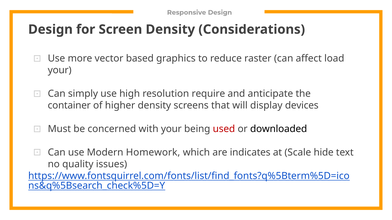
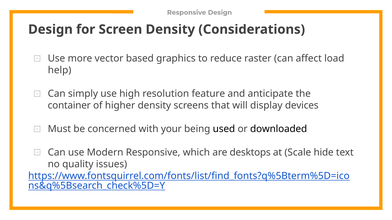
your: your -> help (60, 70)
require: require -> feature (208, 94)
used colour: red -> black (224, 129)
Modern Homework: Homework -> Responsive (153, 153)
indicates: indicates -> desktops (250, 153)
